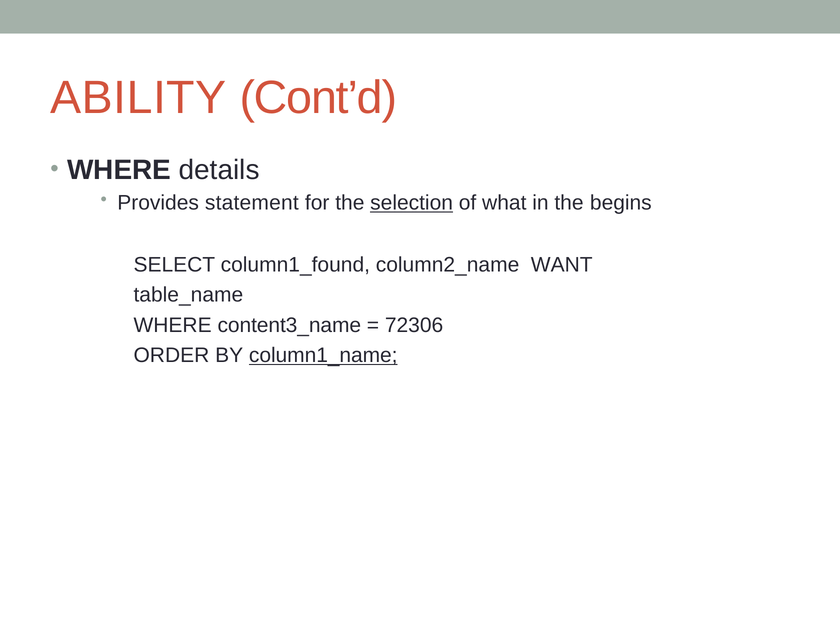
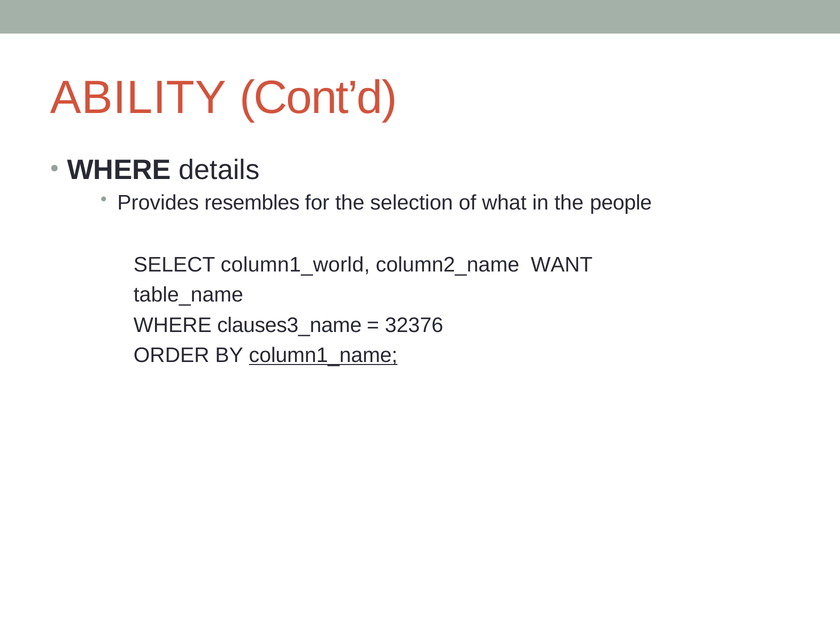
statement: statement -> resembles (252, 203)
selection underline: present -> none (412, 203)
begins: begins -> people (621, 203)
column1_found: column1_found -> column1_world (295, 265)
content3_name: content3_name -> clauses3_name (289, 325)
72306: 72306 -> 32376 (414, 325)
